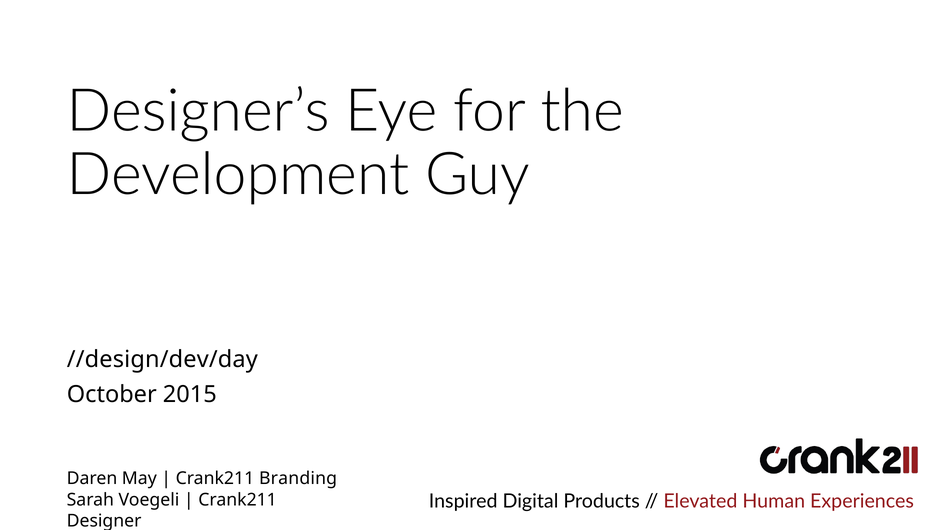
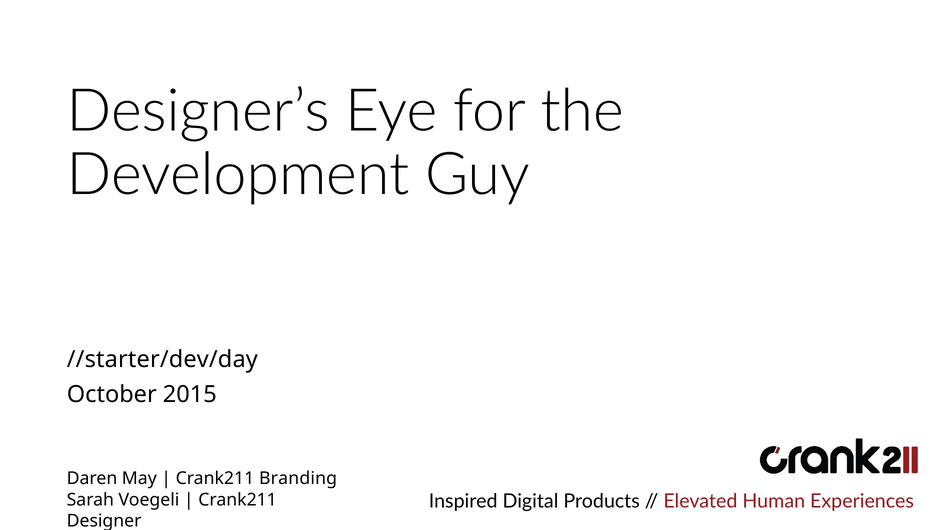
//design/dev/day: //design/dev/day -> //starter/dev/day (162, 359)
